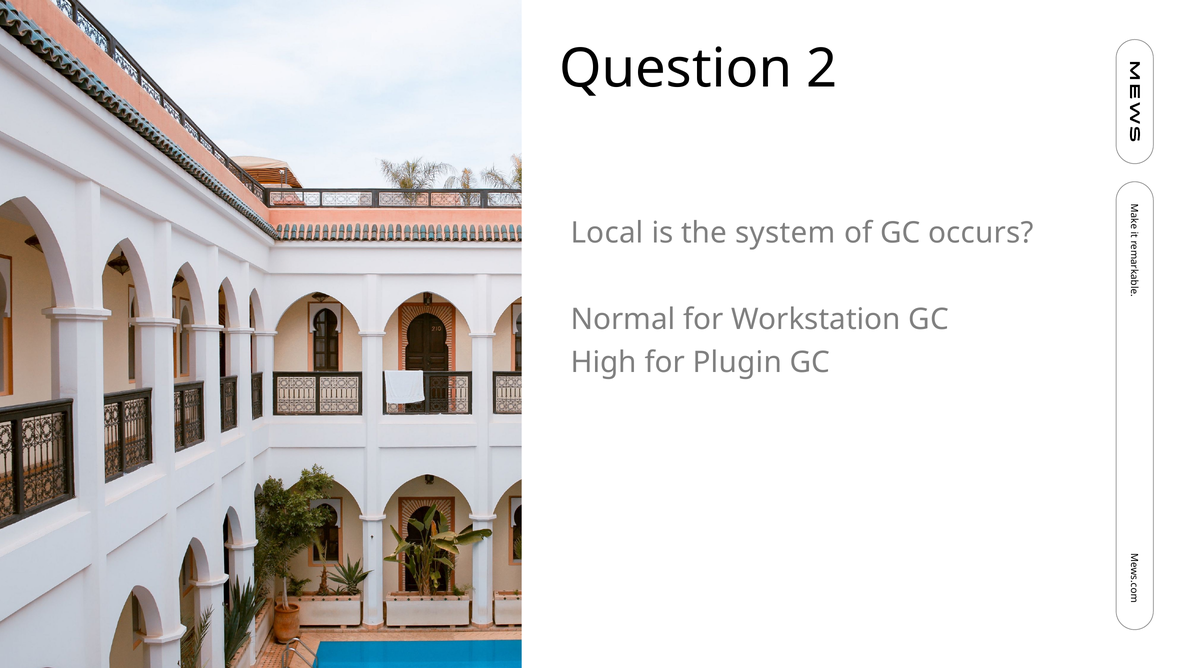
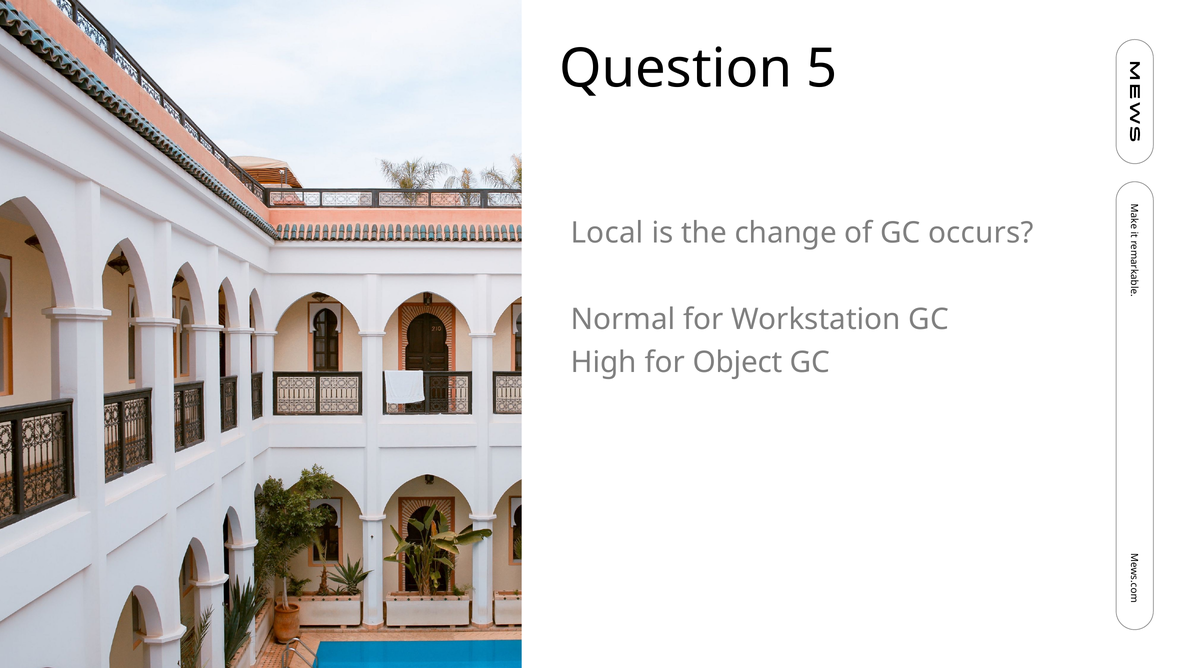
2: 2 -> 5 (822, 69)
system: system -> change (786, 233)
Plugin: Plugin -> Object (737, 362)
